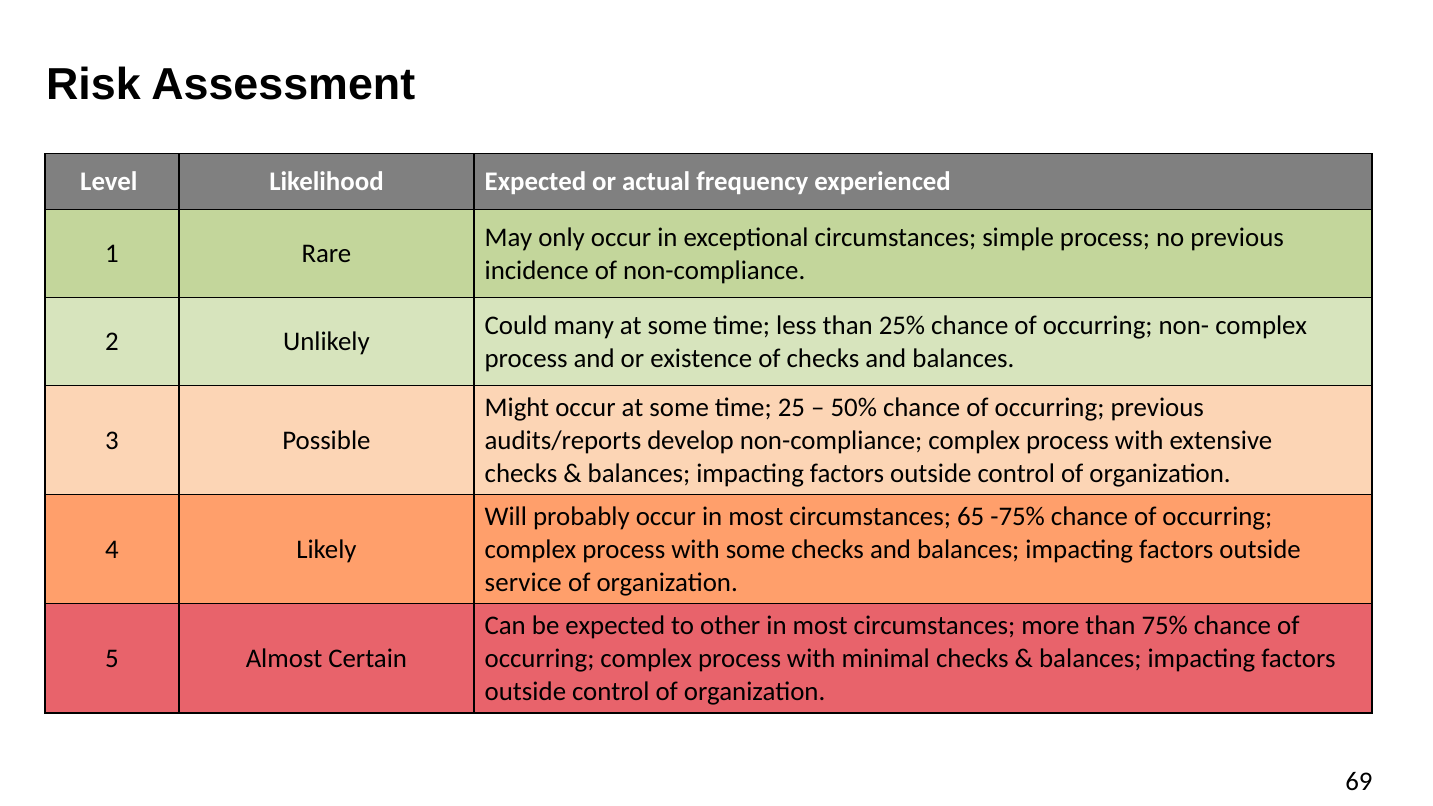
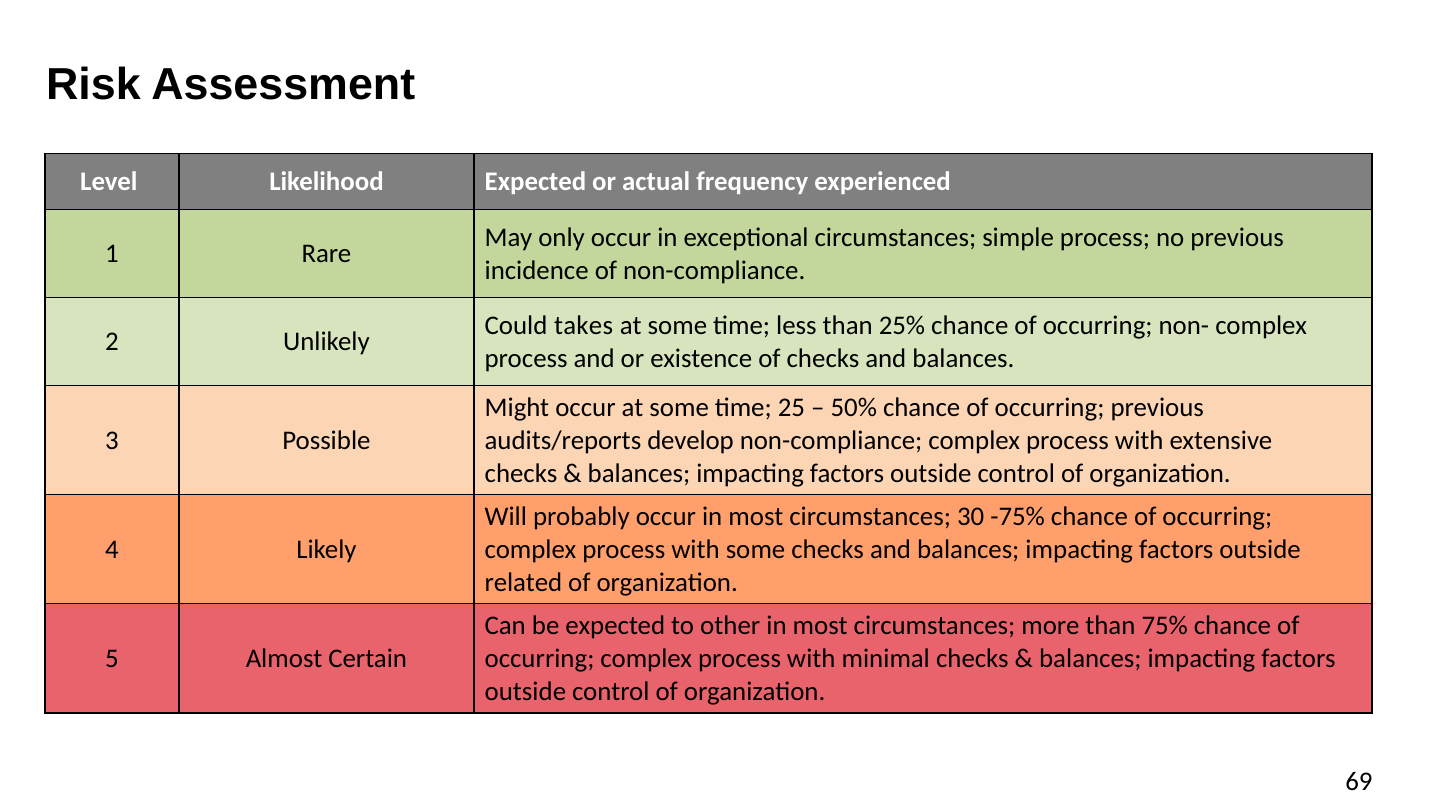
many: many -> takes (584, 326)
65: 65 -> 30 (971, 517)
service: service -> related (523, 583)
